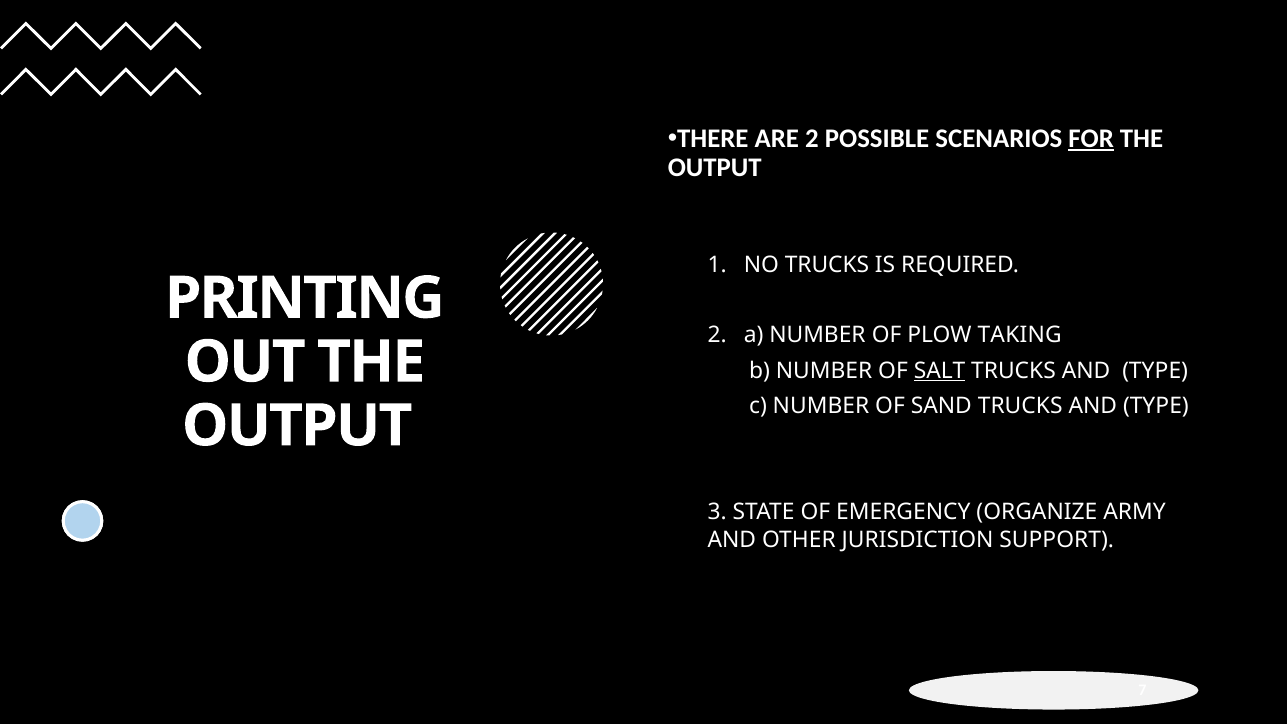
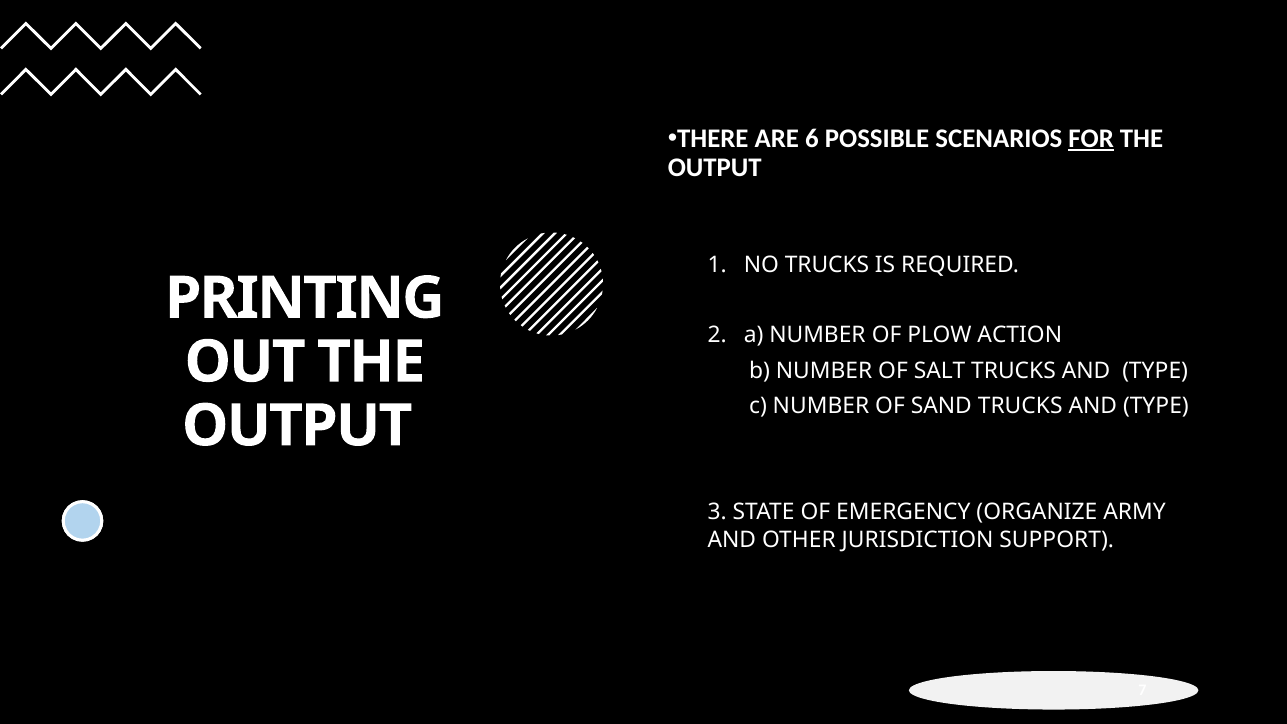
ARE 2: 2 -> 6 (812, 139)
TAKING: TAKING -> ACTION (1020, 335)
SALT underline: present -> none (940, 371)
